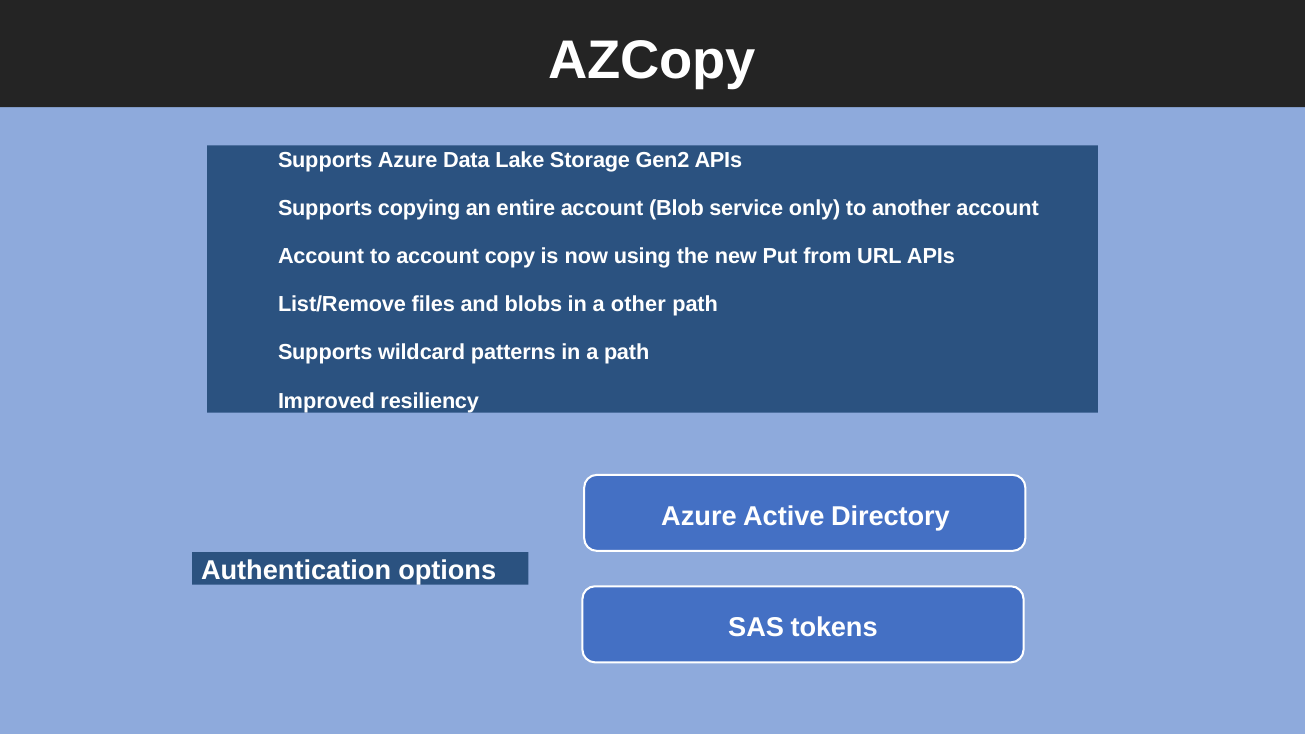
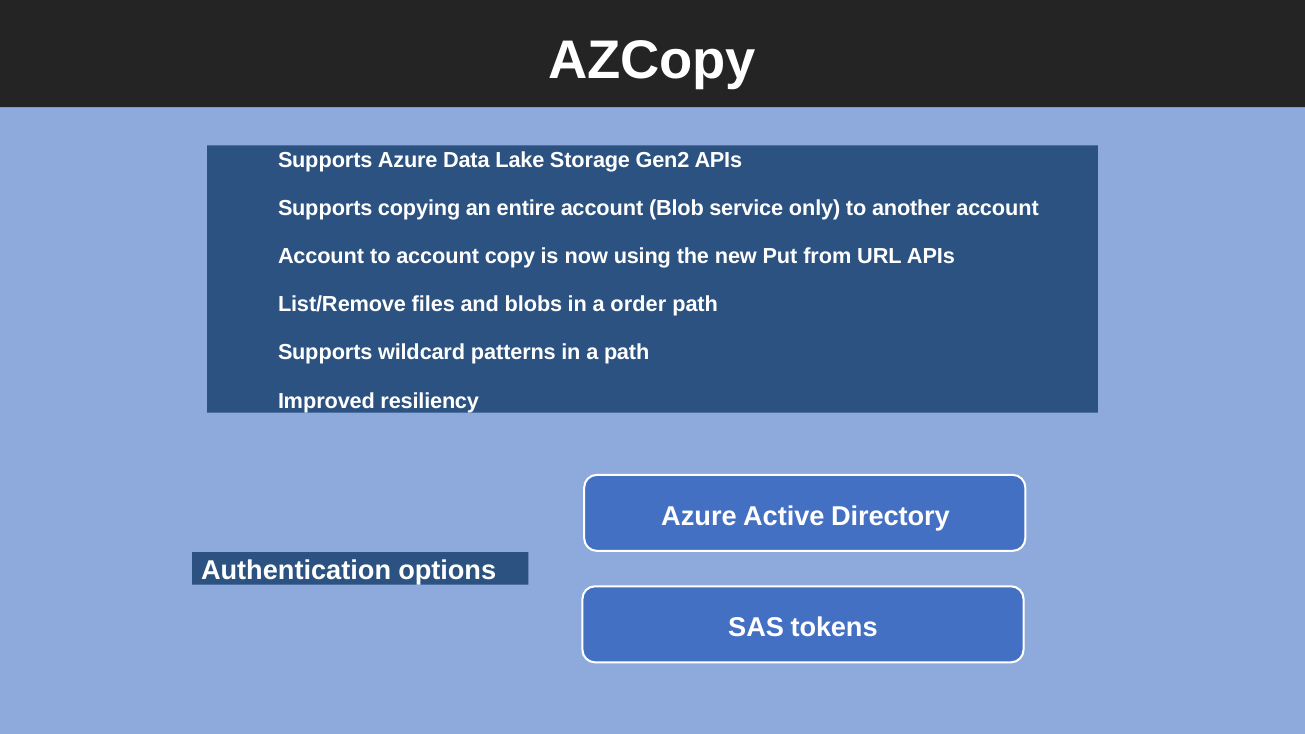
other: other -> order (638, 305)
